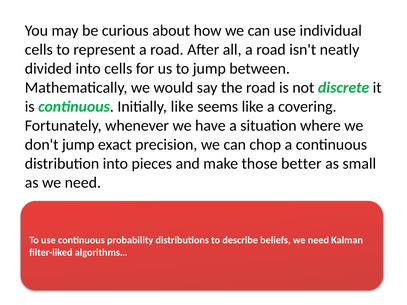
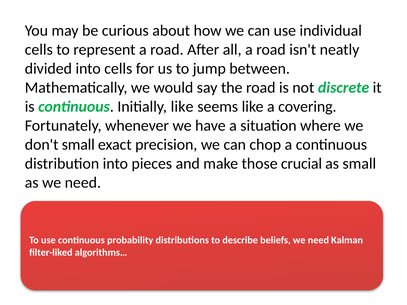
don't jump: jump -> small (78, 145)
better: better -> crucial (302, 164)
